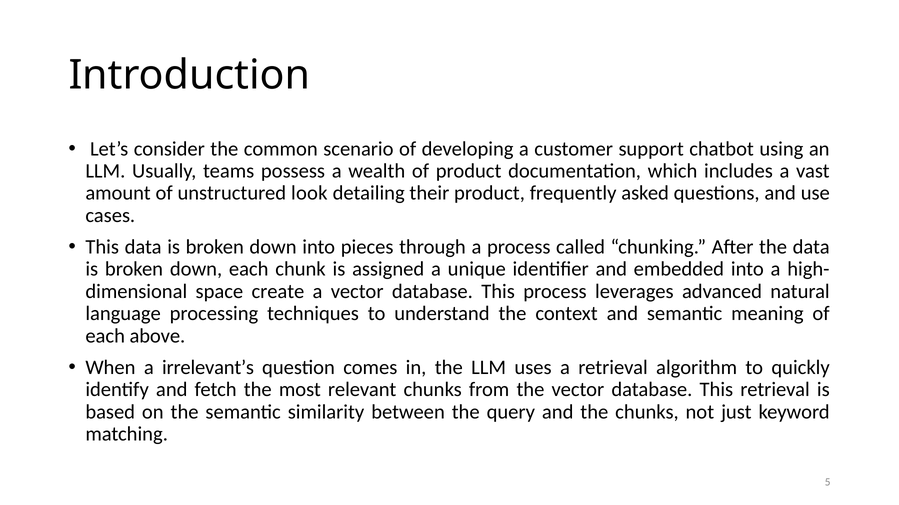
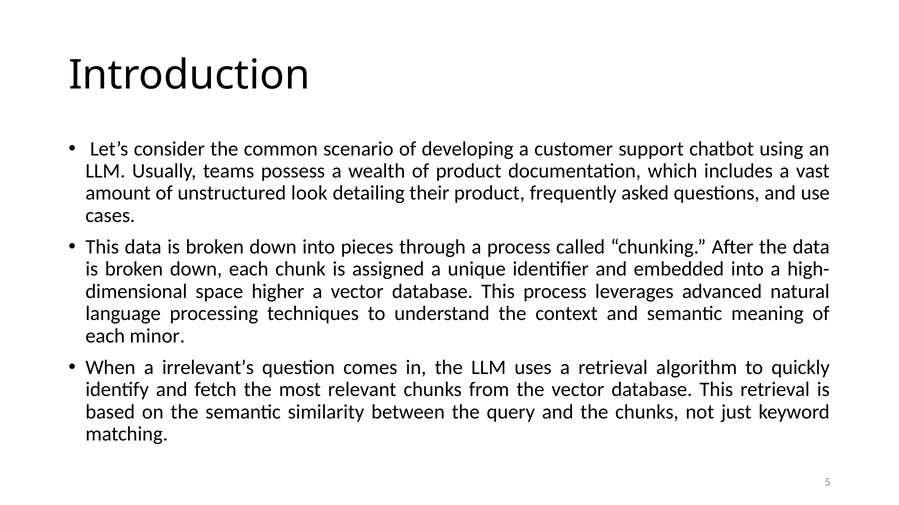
create: create -> higher (278, 292)
above: above -> minor (157, 336)
